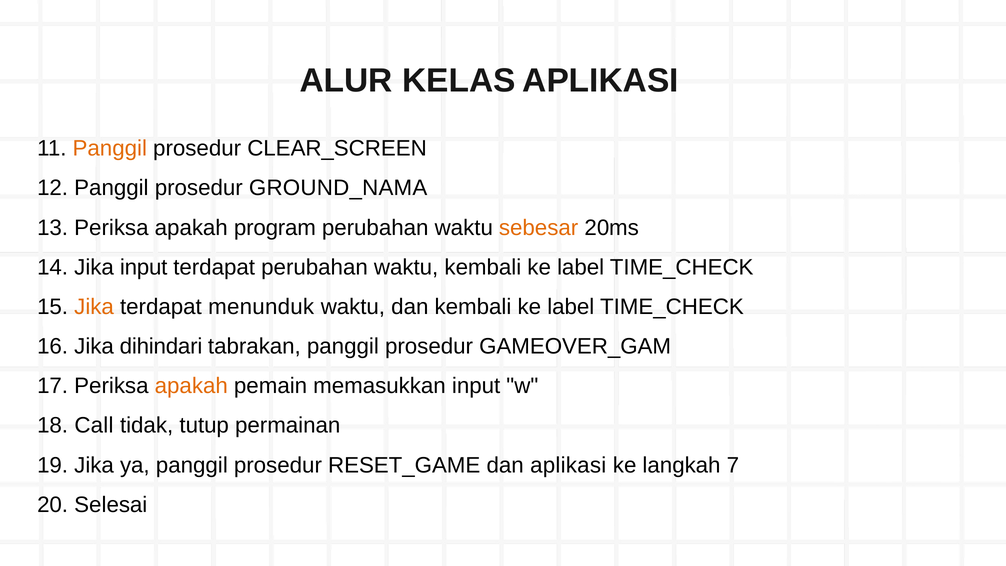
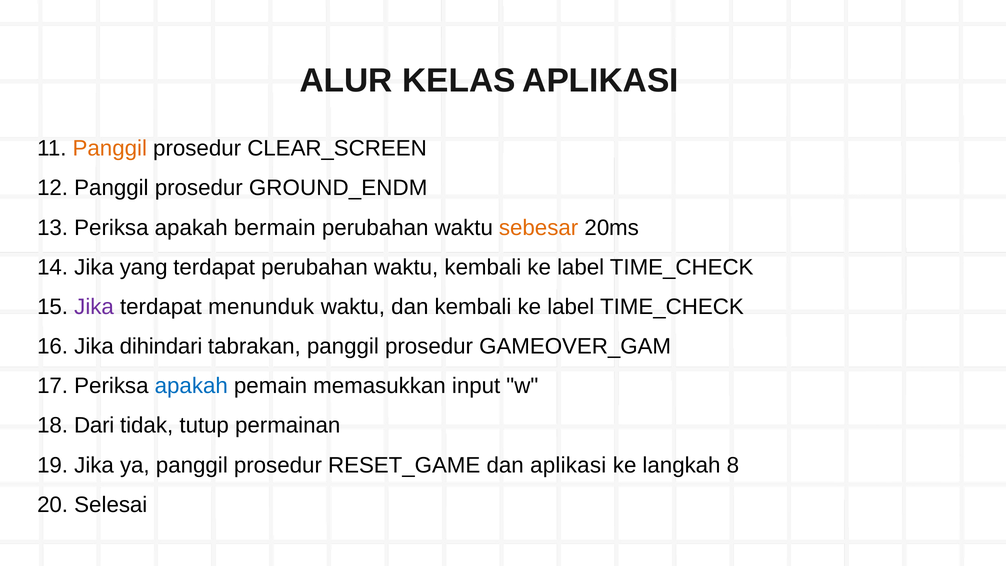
GROUND_NAMA: GROUND_NAMA -> GROUND_ENDM (338, 188)
program: program -> bermain (275, 228)
Jika input: input -> yang (144, 267)
Jika colour: orange -> purple (94, 307)
apakah colour: orange -> blue (191, 386)
Call: Call -> Dari (94, 425)
7: 7 -> 8 (733, 465)
